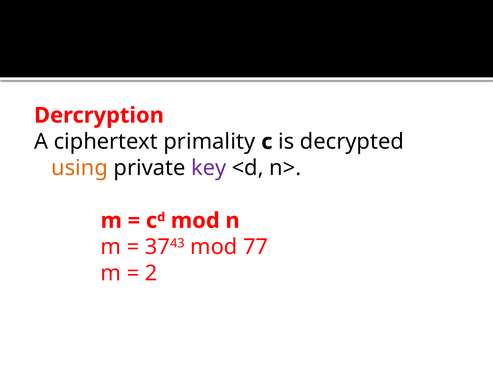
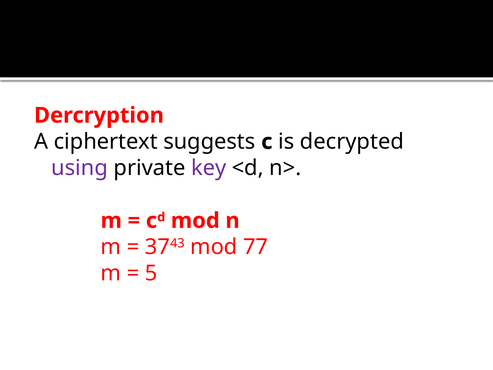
primality: primality -> suggests (209, 142)
using colour: orange -> purple (80, 168)
2: 2 -> 5 (151, 273)
